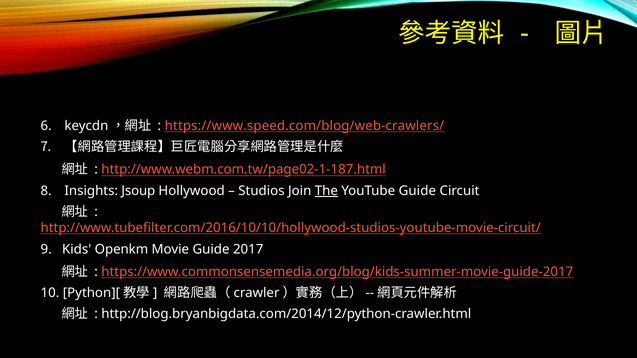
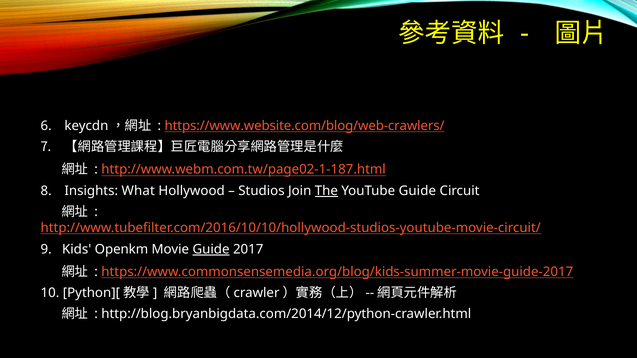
https://www.speed.com/blog/web-crawlers/: https://www.speed.com/blog/web-crawlers/ -> https://www.website.com/blog/web-crawlers/ (305, 126)
Jsoup: Jsoup -> What (138, 191)
Guide underline: none -> present (211, 249)
